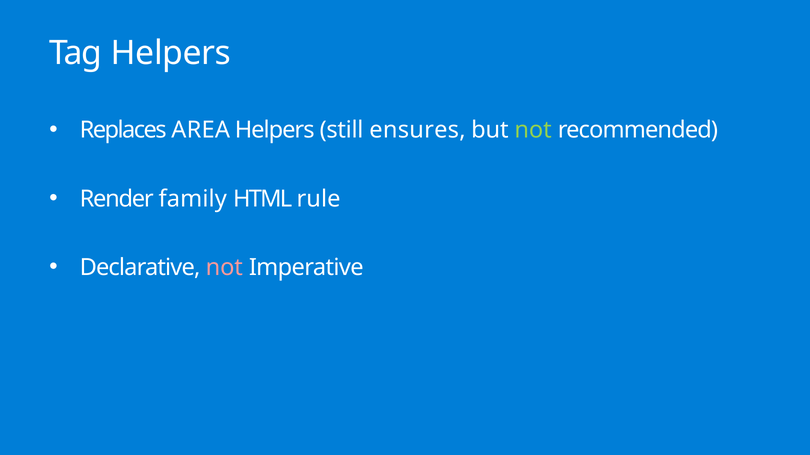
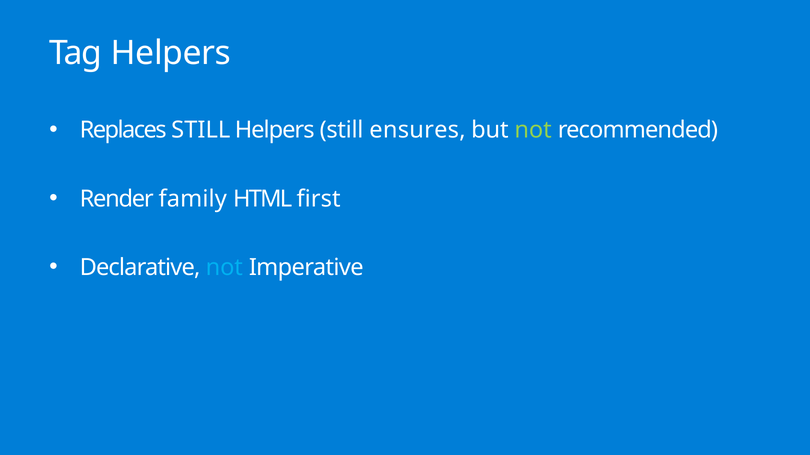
Replaces AREA: AREA -> STILL (201, 130)
rule: rule -> first (319, 199)
not colour: pink -> light blue (224, 268)
